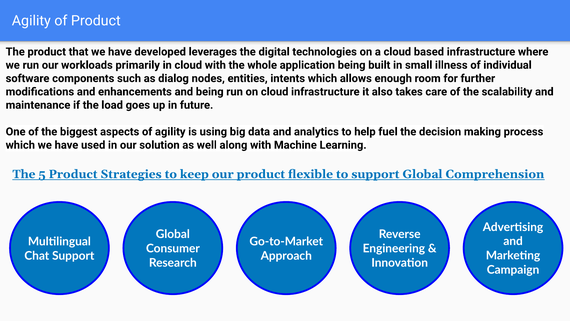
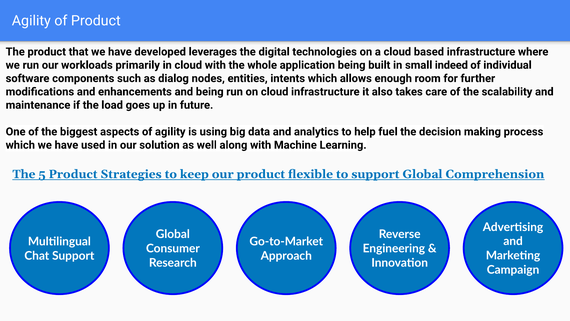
illness: illness -> indeed (451, 65)
